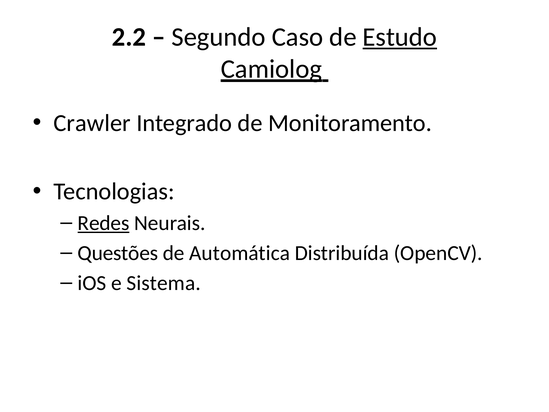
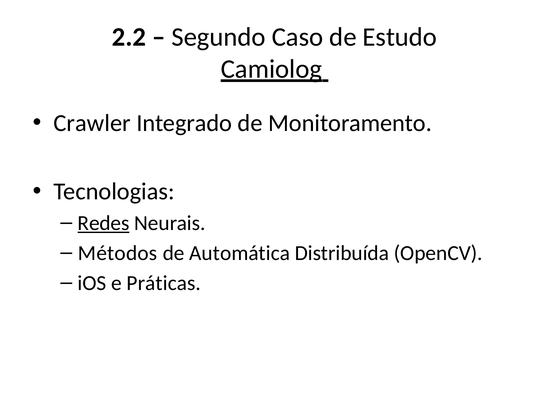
Estudo underline: present -> none (400, 37)
Questões: Questões -> Métodos (118, 253)
Sistema: Sistema -> Práticas (164, 283)
